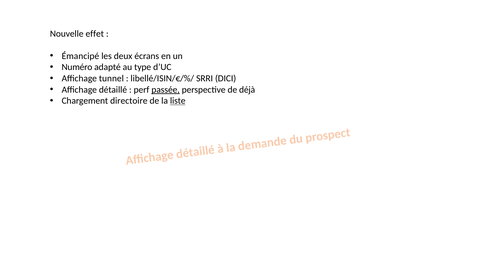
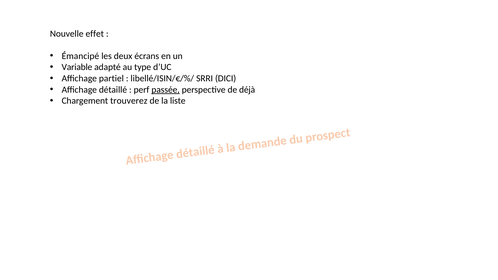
Numéro: Numéro -> Variable (77, 67)
tunnel: tunnel -> partiel (111, 78)
directoire: directoire -> trouverez (129, 101)
liste underline: present -> none (178, 101)
